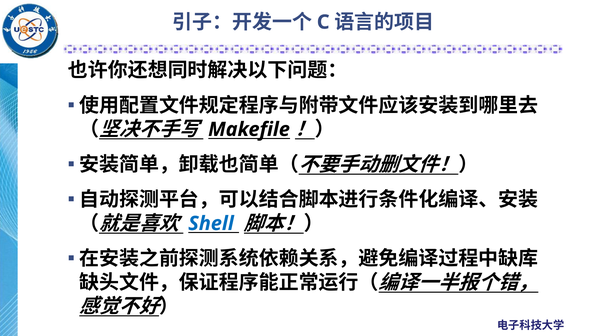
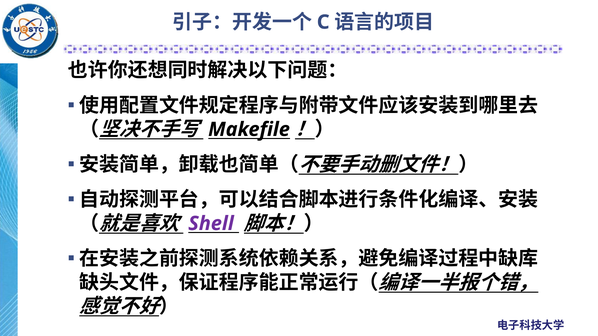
Shell colour: blue -> purple (211, 224)
